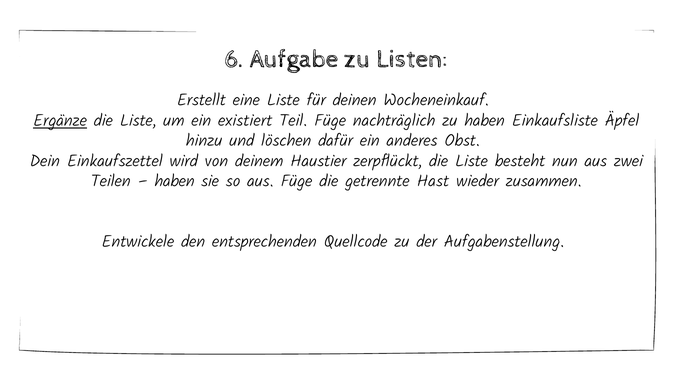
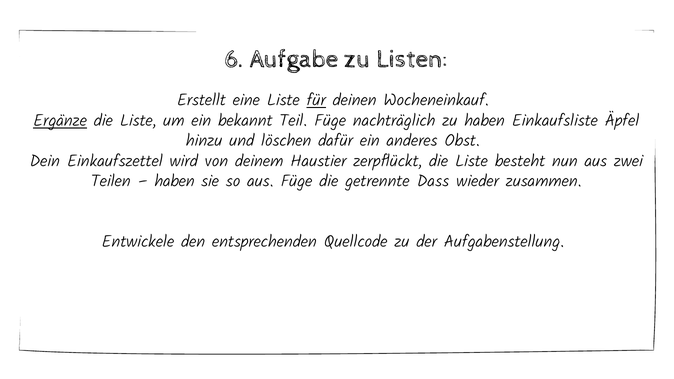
für underline: none -> present (316, 100)
existiert: existiert -> bekannt (245, 121)
Hast: Hast -> Dass (433, 181)
